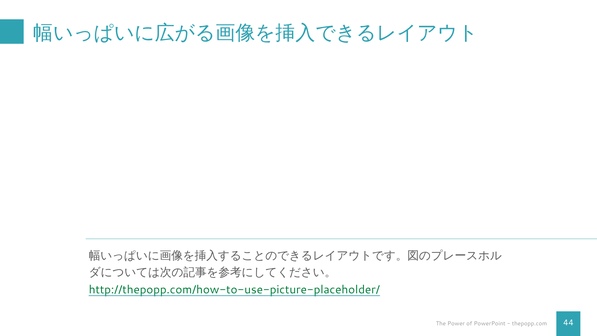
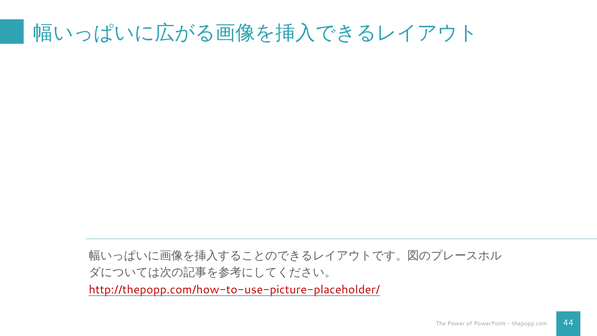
http://thepopp.com/how-to-use-picture-placeholder/ colour: green -> red (234, 289)
